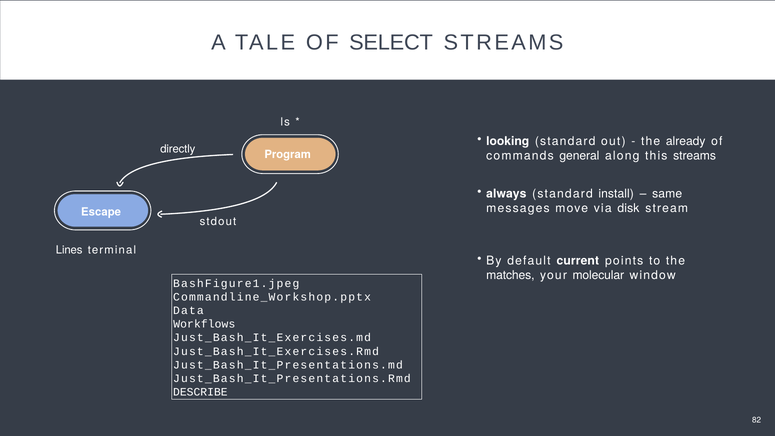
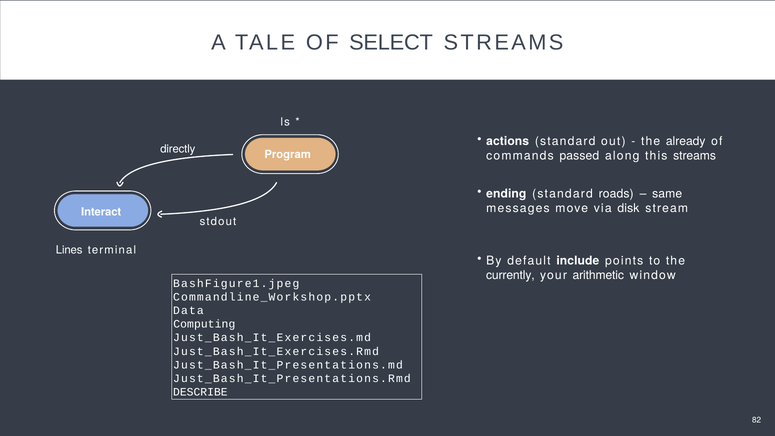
looking: looking -> actions (508, 141)
general: general -> passed (579, 156)
always: always -> ending (506, 194)
install: install -> roads (616, 194)
Escape: Escape -> Interact (101, 212)
current: current -> include (578, 261)
matches: matches -> currently (510, 275)
molecular: molecular -> arithmetic (598, 275)
Workflows: Workflows -> Computing (204, 324)
